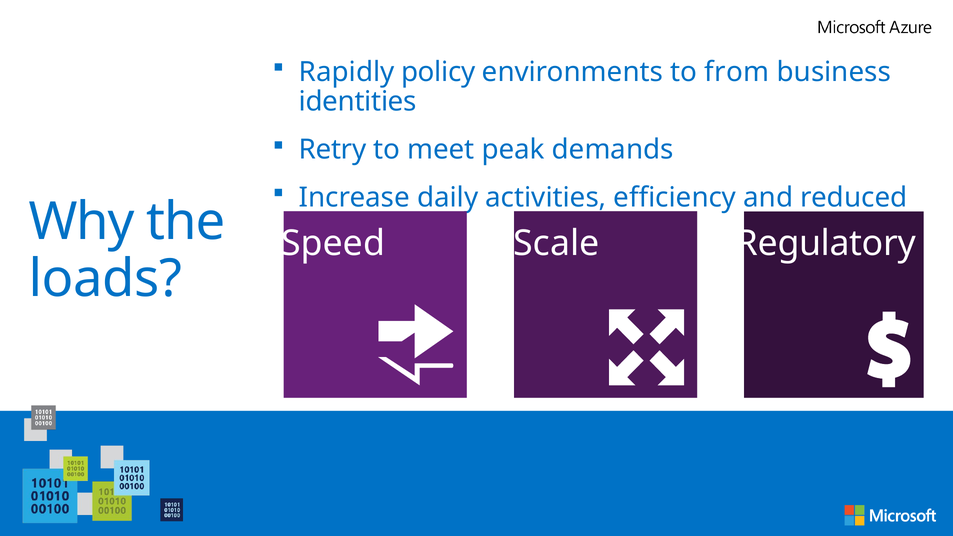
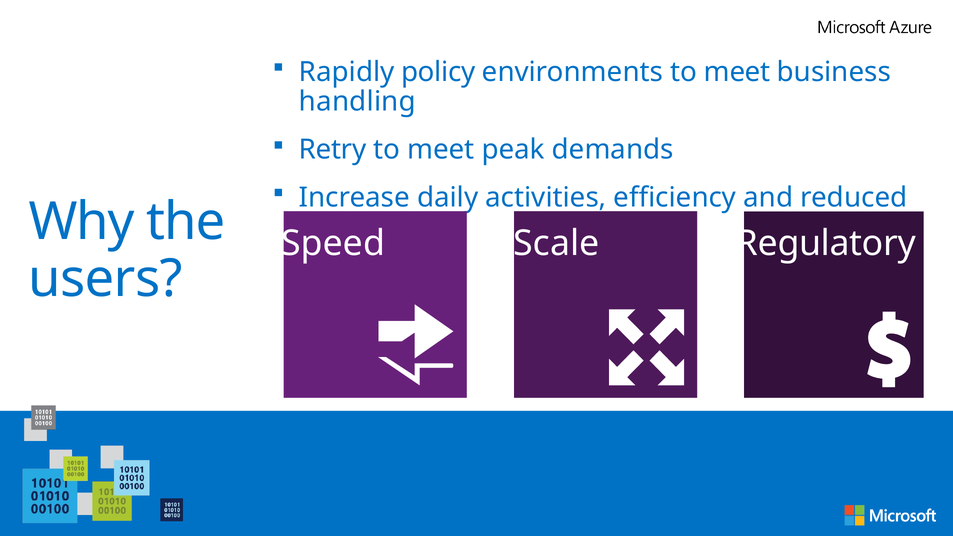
environments to from: from -> meet (737, 72)
identities: identities -> handling (357, 102)
loads: loads -> users (105, 279)
